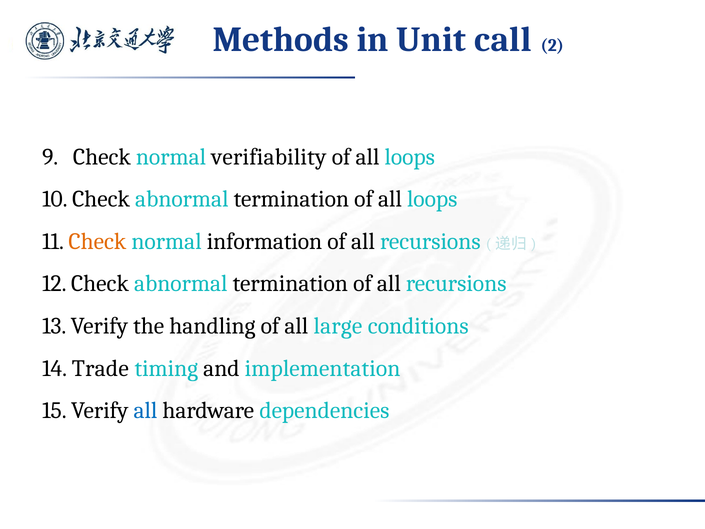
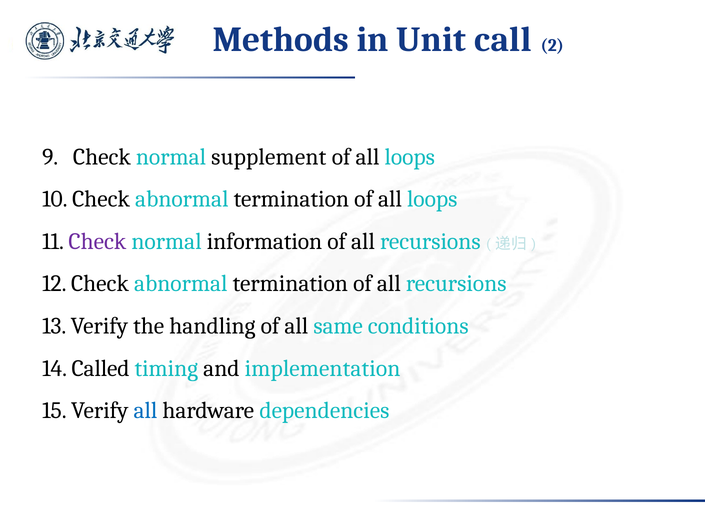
verifiability: verifiability -> supplement (269, 157)
Check colour: orange -> purple (97, 241)
large: large -> same (338, 326)
Trade: Trade -> Called (101, 368)
